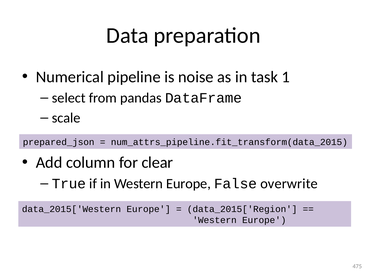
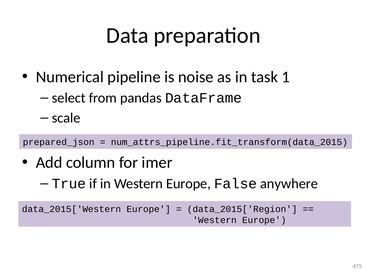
clear: clear -> imer (157, 163)
overwrite: overwrite -> anywhere (289, 184)
